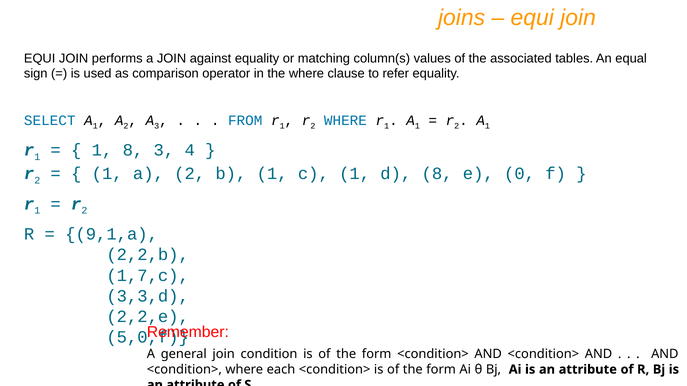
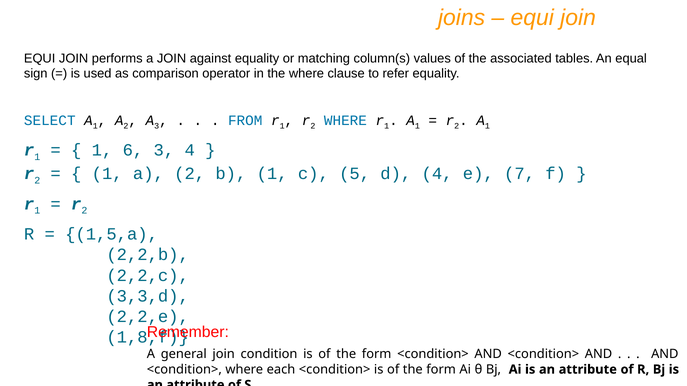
1 8: 8 -> 6 (133, 150)
c 1: 1 -> 5 (355, 174)
d 8: 8 -> 4 (437, 174)
0: 0 -> 7 (520, 174)
9,1,a: 9,1,a -> 1,5,a (112, 235)
1,7,c: 1,7,c -> 2,2,c (148, 276)
5,0,f: 5,0,f -> 1,8,f (148, 338)
